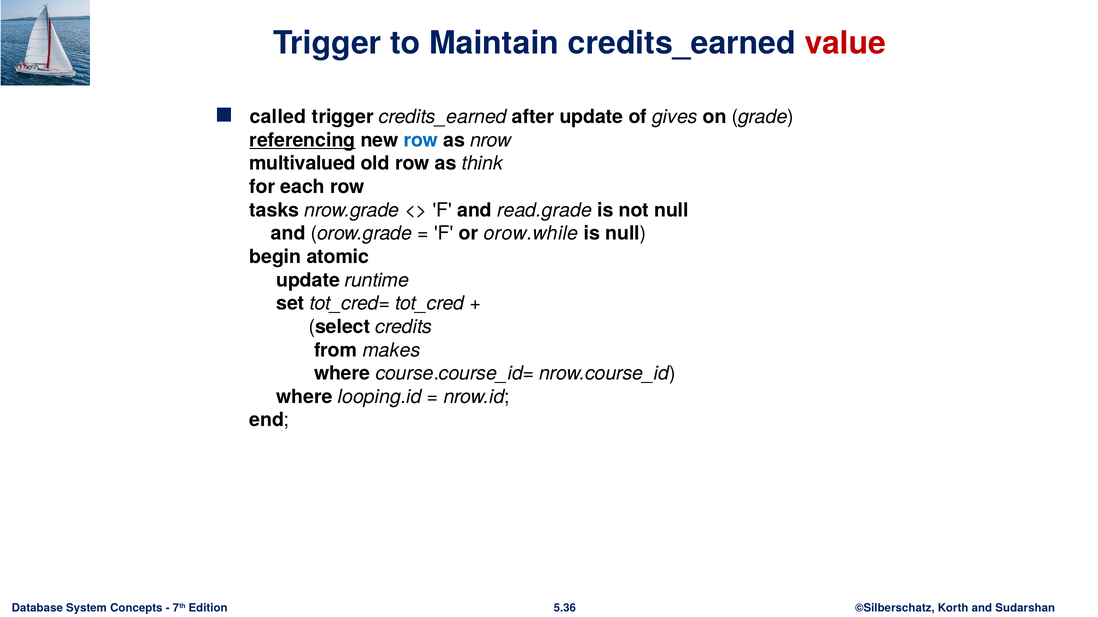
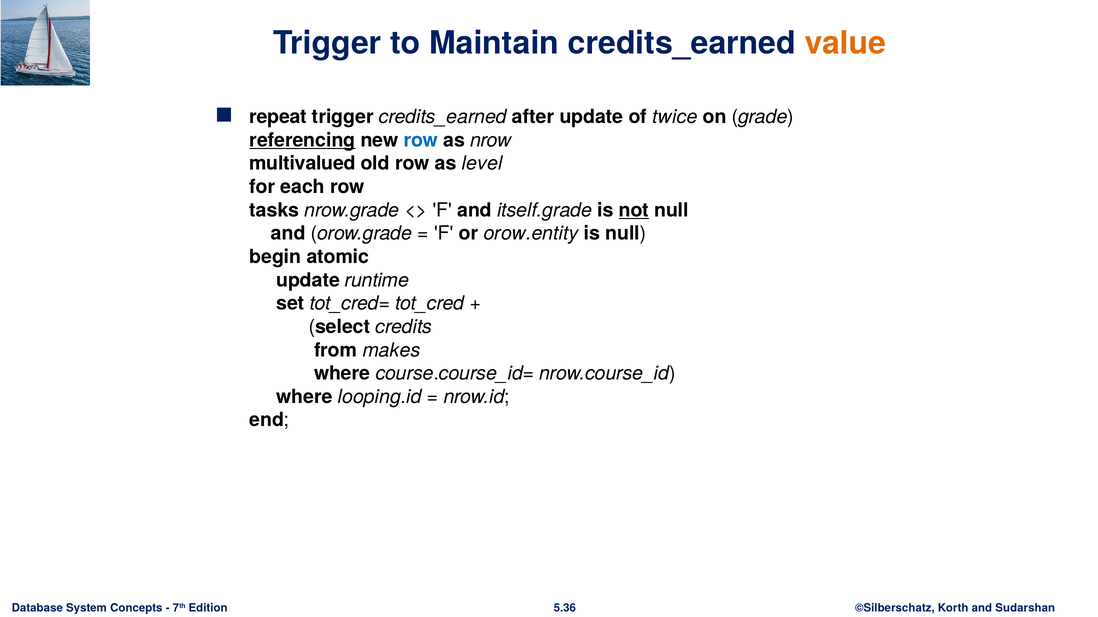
value colour: red -> orange (845, 43)
called: called -> repeat (278, 117)
gives: gives -> twice (675, 117)
think: think -> level (482, 164)
read.grade: read.grade -> itself.grade (545, 210)
not underline: none -> present (634, 210)
orow.while: orow.while -> orow.entity (531, 234)
